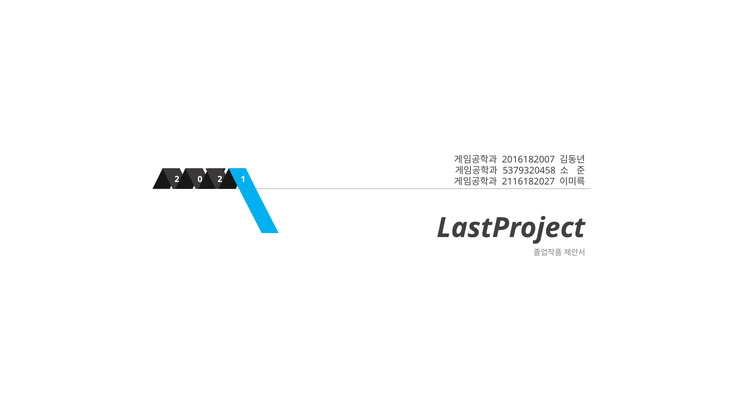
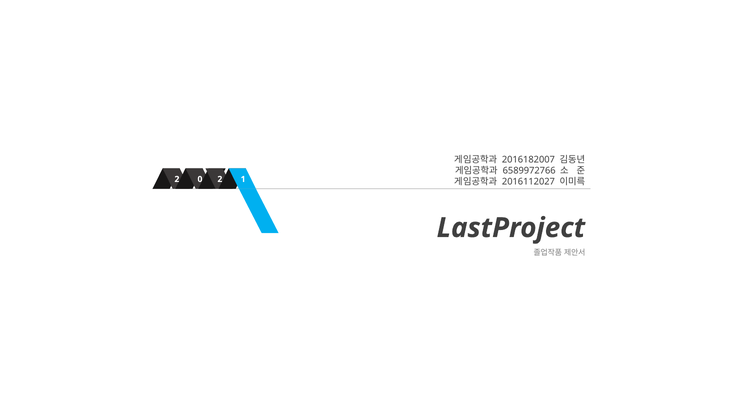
5379320458: 5379320458 -> 6589972766 (529, 171)
2116182027: 2116182027 -> 2016112027 (528, 182)
